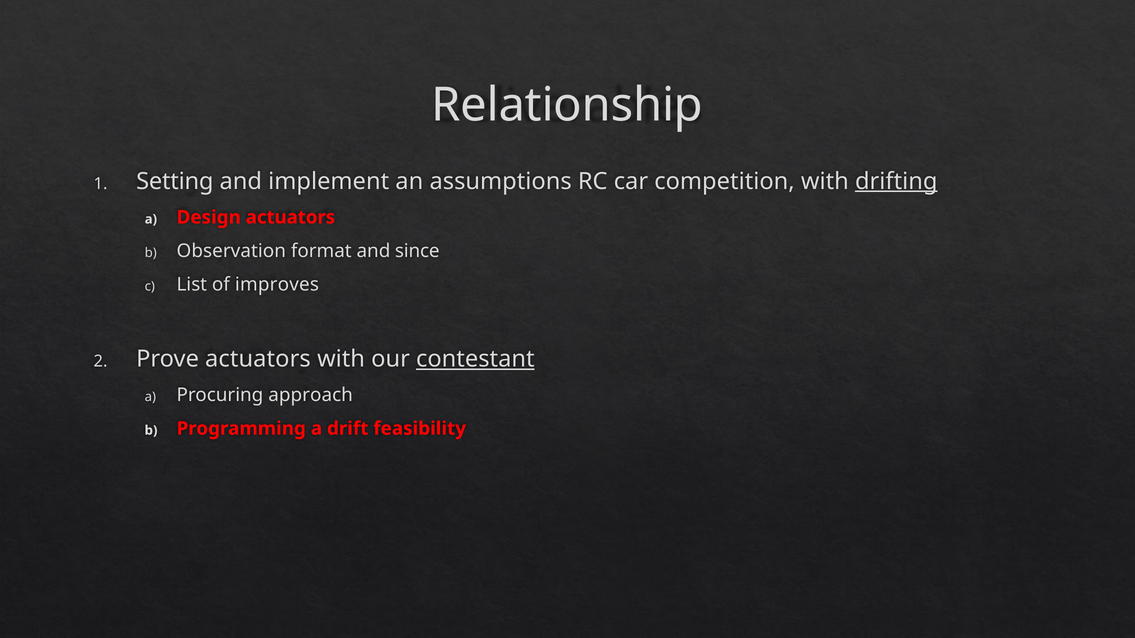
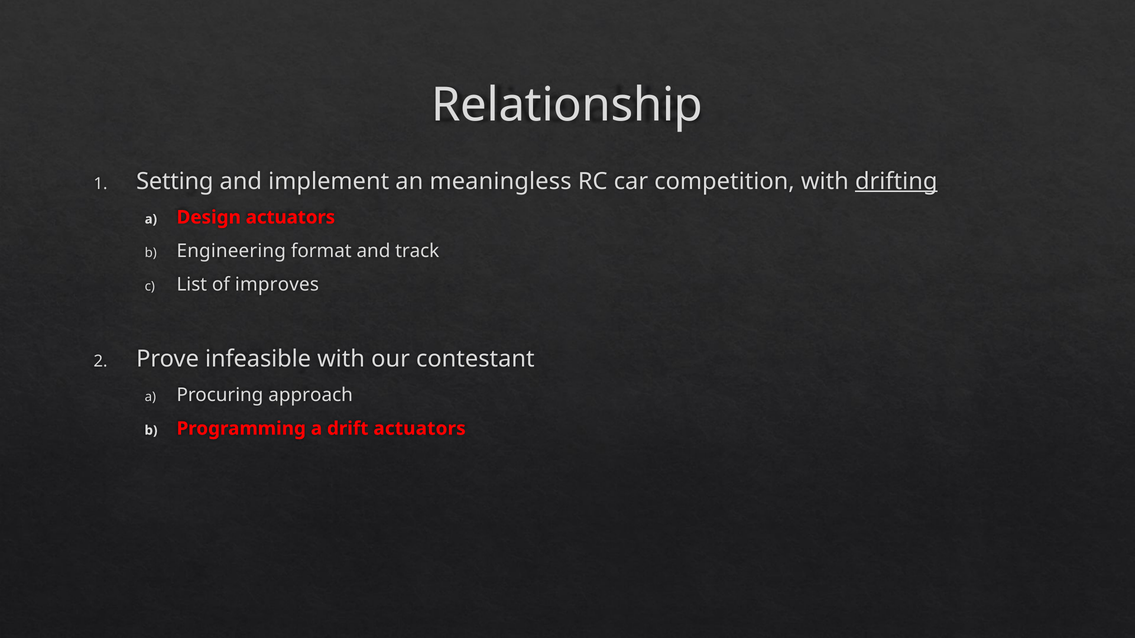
assumptions: assumptions -> meaningless (501, 181)
Observation: Observation -> Engineering (231, 251)
since: since -> track (417, 251)
Prove actuators: actuators -> infeasible (258, 359)
contestant underline: present -> none (475, 359)
drift feasibility: feasibility -> actuators (420, 429)
